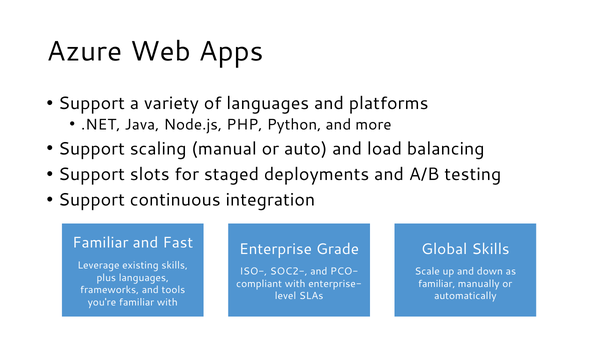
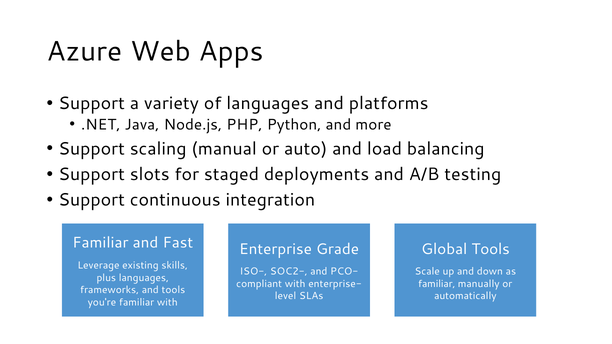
Global Skills: Skills -> Tools (491, 249)
